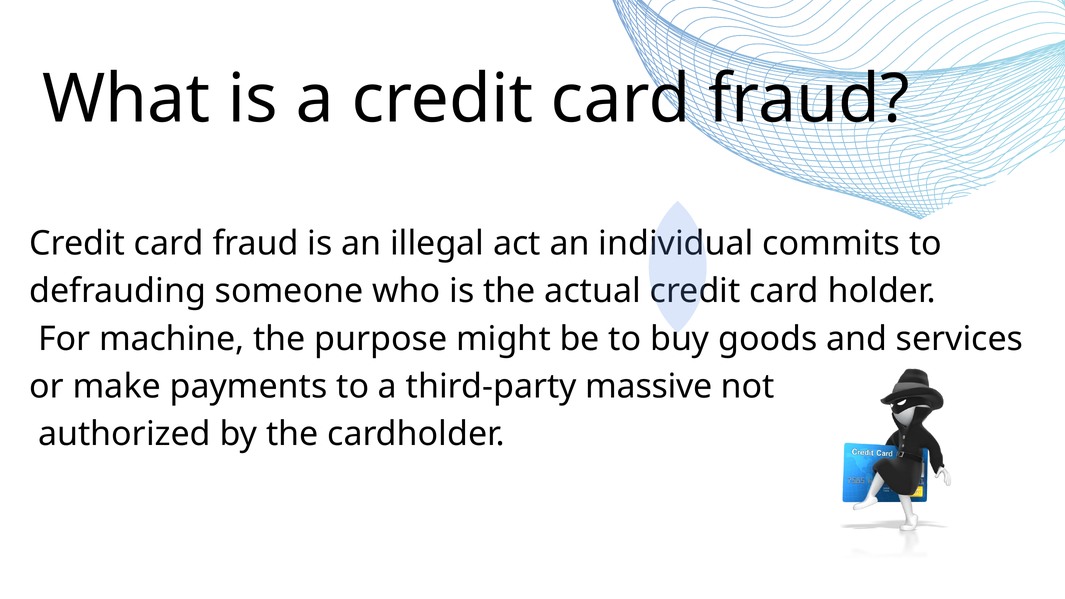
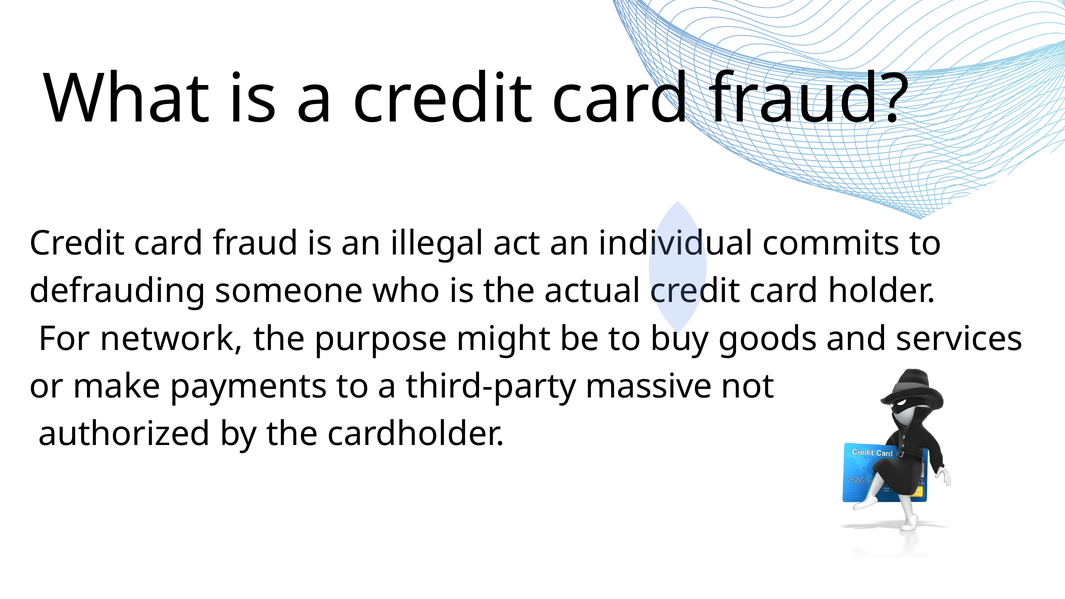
machine: machine -> network (172, 339)
